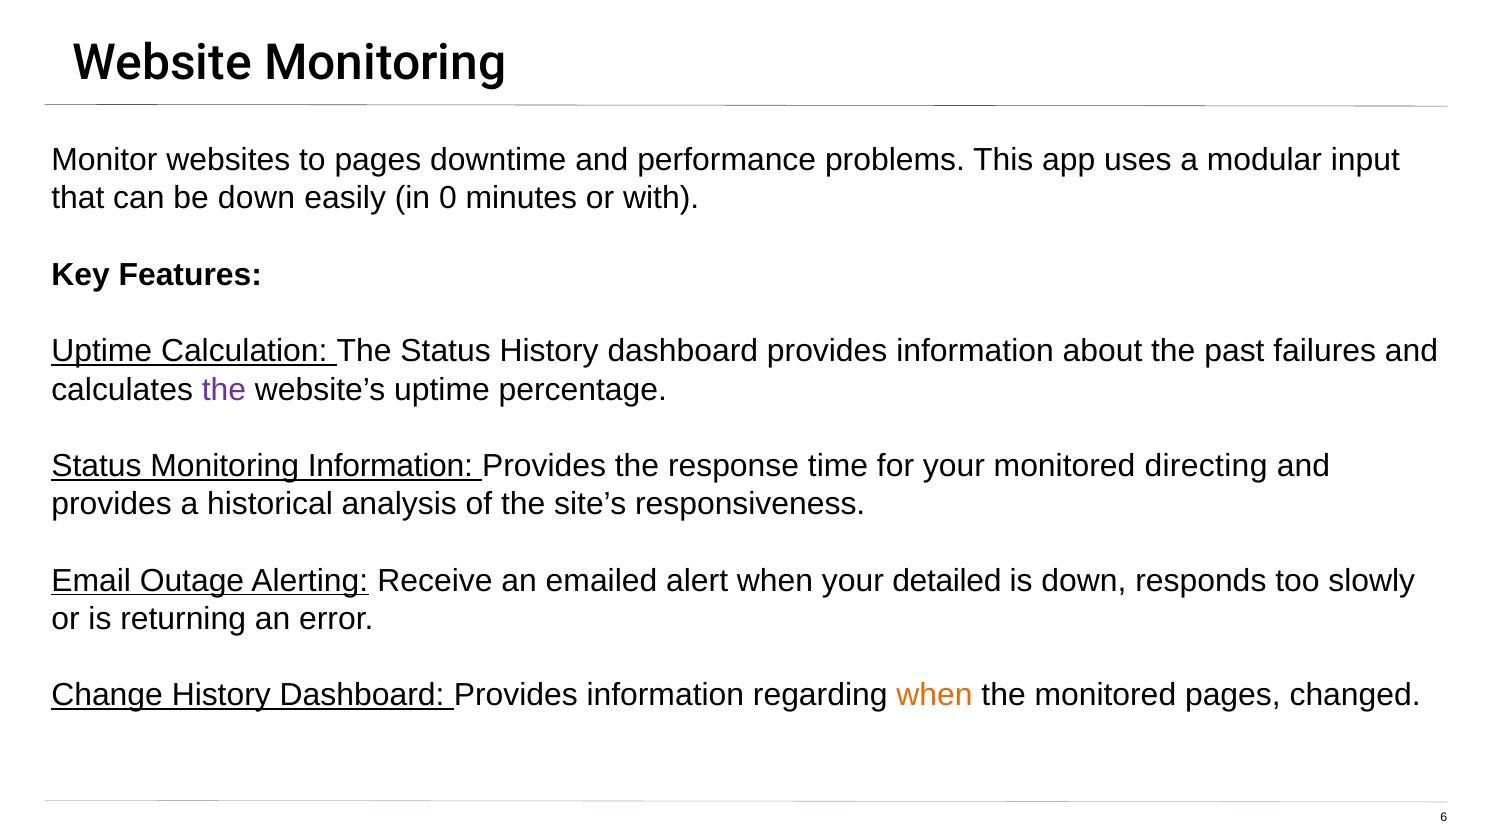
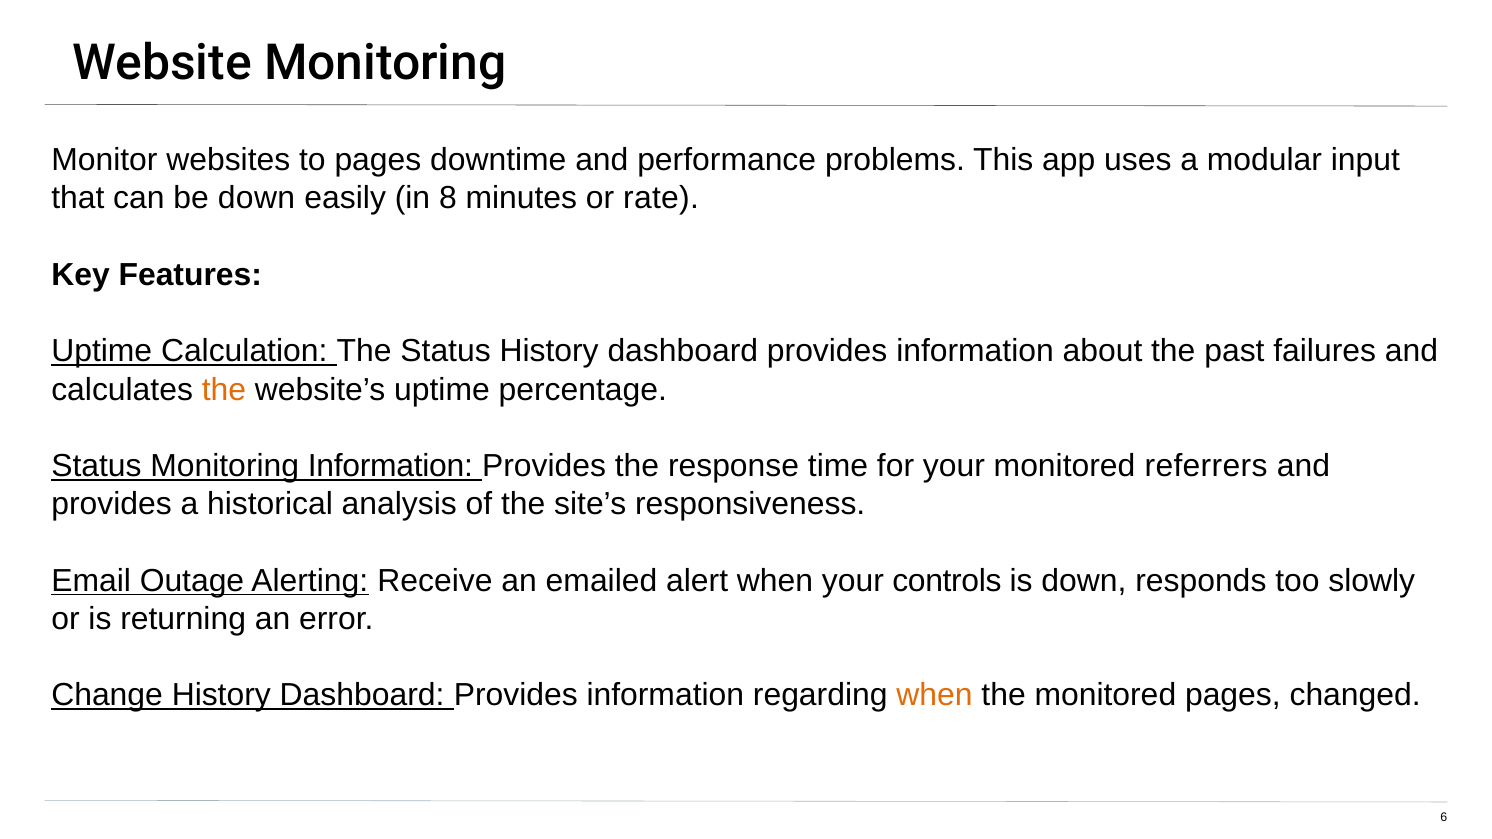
0: 0 -> 8 (448, 199)
with: with -> rate (661, 199)
the colour: purple -> orange (224, 390)
directing: directing -> referrers (1206, 466)
detailed: detailed -> controls (947, 581)
